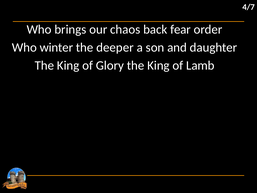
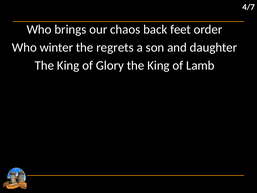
fear: fear -> feet (181, 29)
deeper: deeper -> regrets (115, 47)
